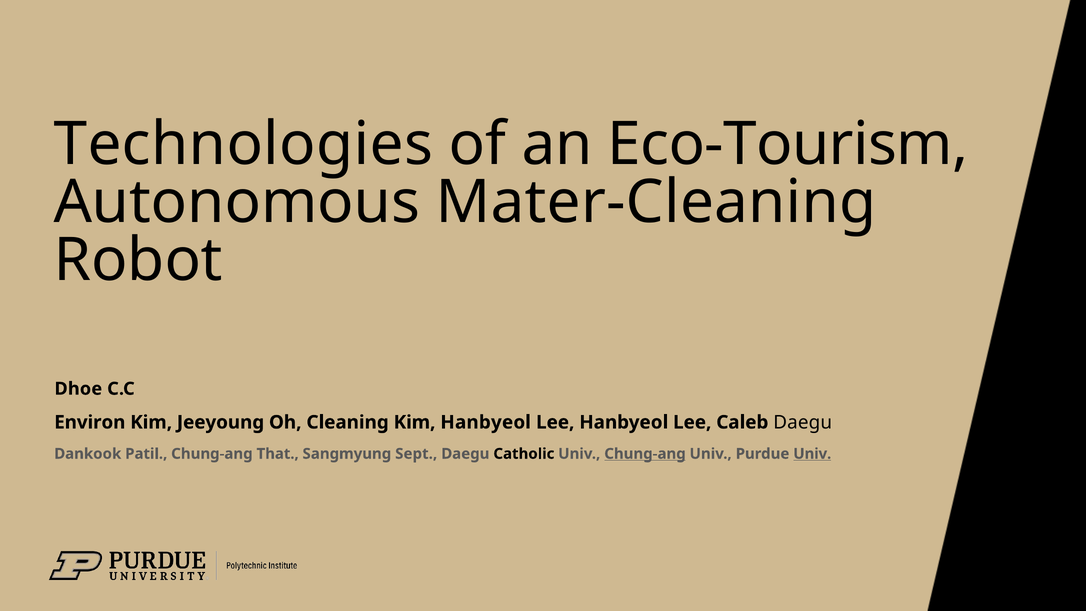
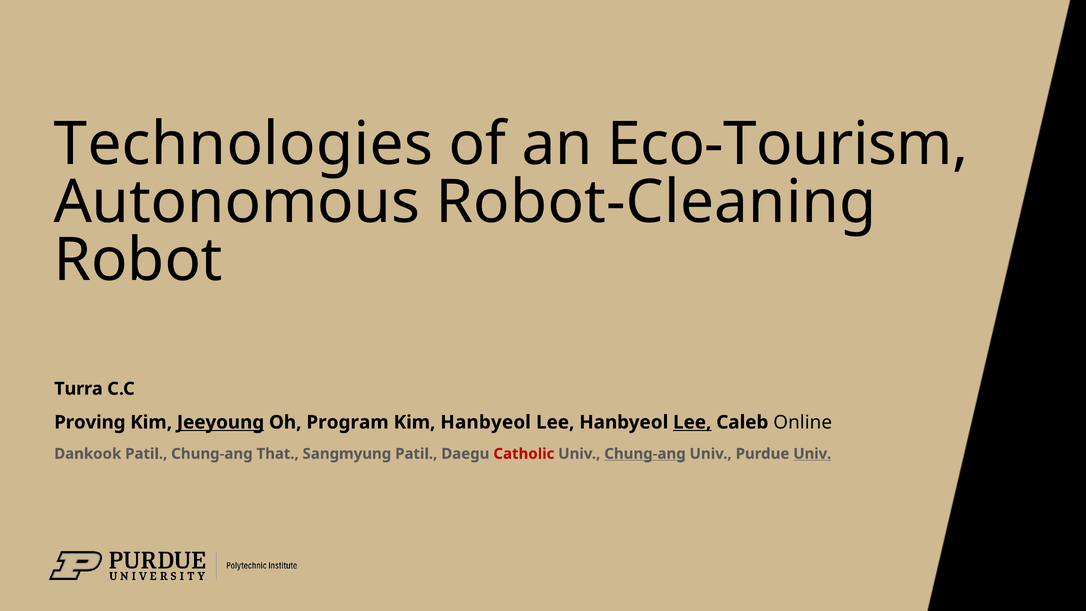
Mater-Cleaning: Mater-Cleaning -> Robot-Cleaning (656, 202)
Dhoe: Dhoe -> Turra (78, 389)
Environ: Environ -> Proving (90, 422)
Jeeyoung underline: none -> present (221, 422)
Cleaning: Cleaning -> Program (348, 422)
Lee underline: none -> present (692, 422)
Caleb Daegu: Daegu -> Online (803, 422)
Sangmyung Sept: Sept -> Patil (416, 454)
Catholic colour: black -> red (524, 454)
